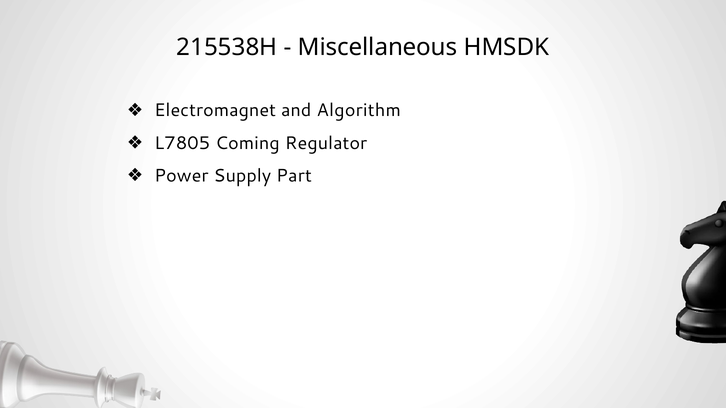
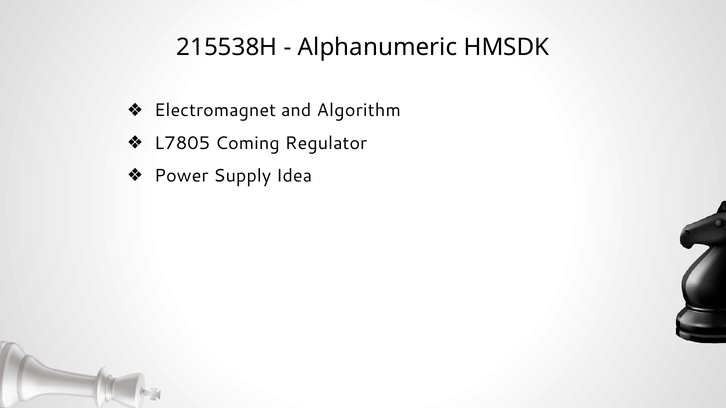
Miscellaneous: Miscellaneous -> Alphanumeric (378, 48)
Part: Part -> Idea (294, 176)
